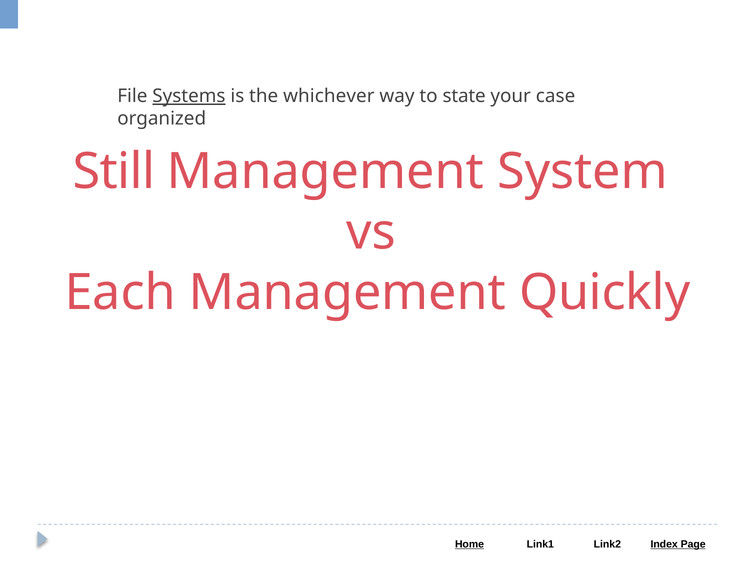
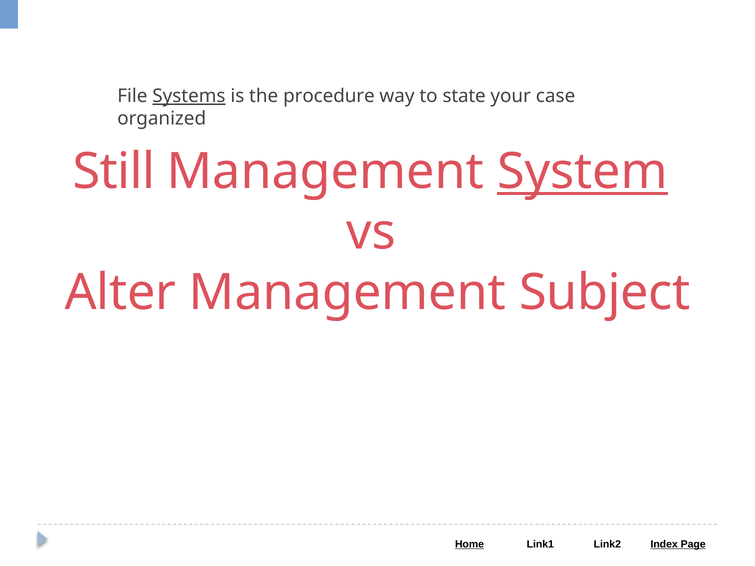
whichever: whichever -> procedure (329, 96)
System underline: none -> present (582, 172)
Each: Each -> Alter (120, 293)
Quickly: Quickly -> Subject (605, 293)
